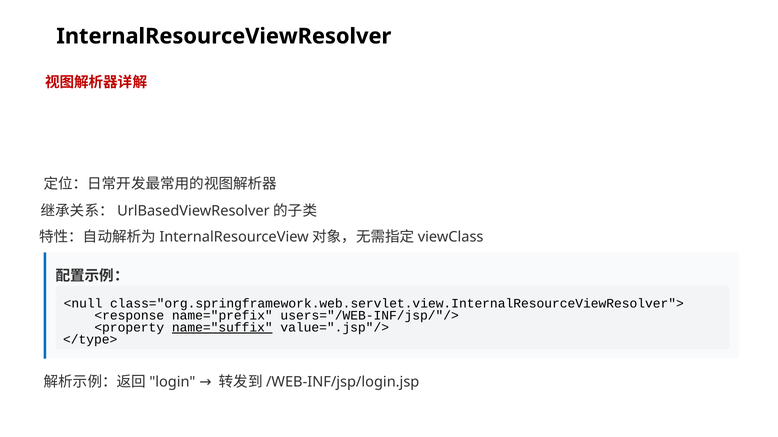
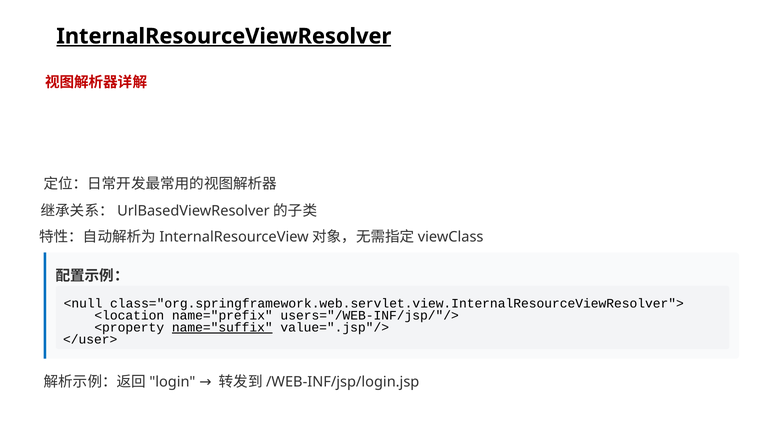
InternalResourceViewResolver underline: none -> present (224, 36)
<response: <response -> <location (129, 316)
</type>: </type> -> </user> (90, 340)
